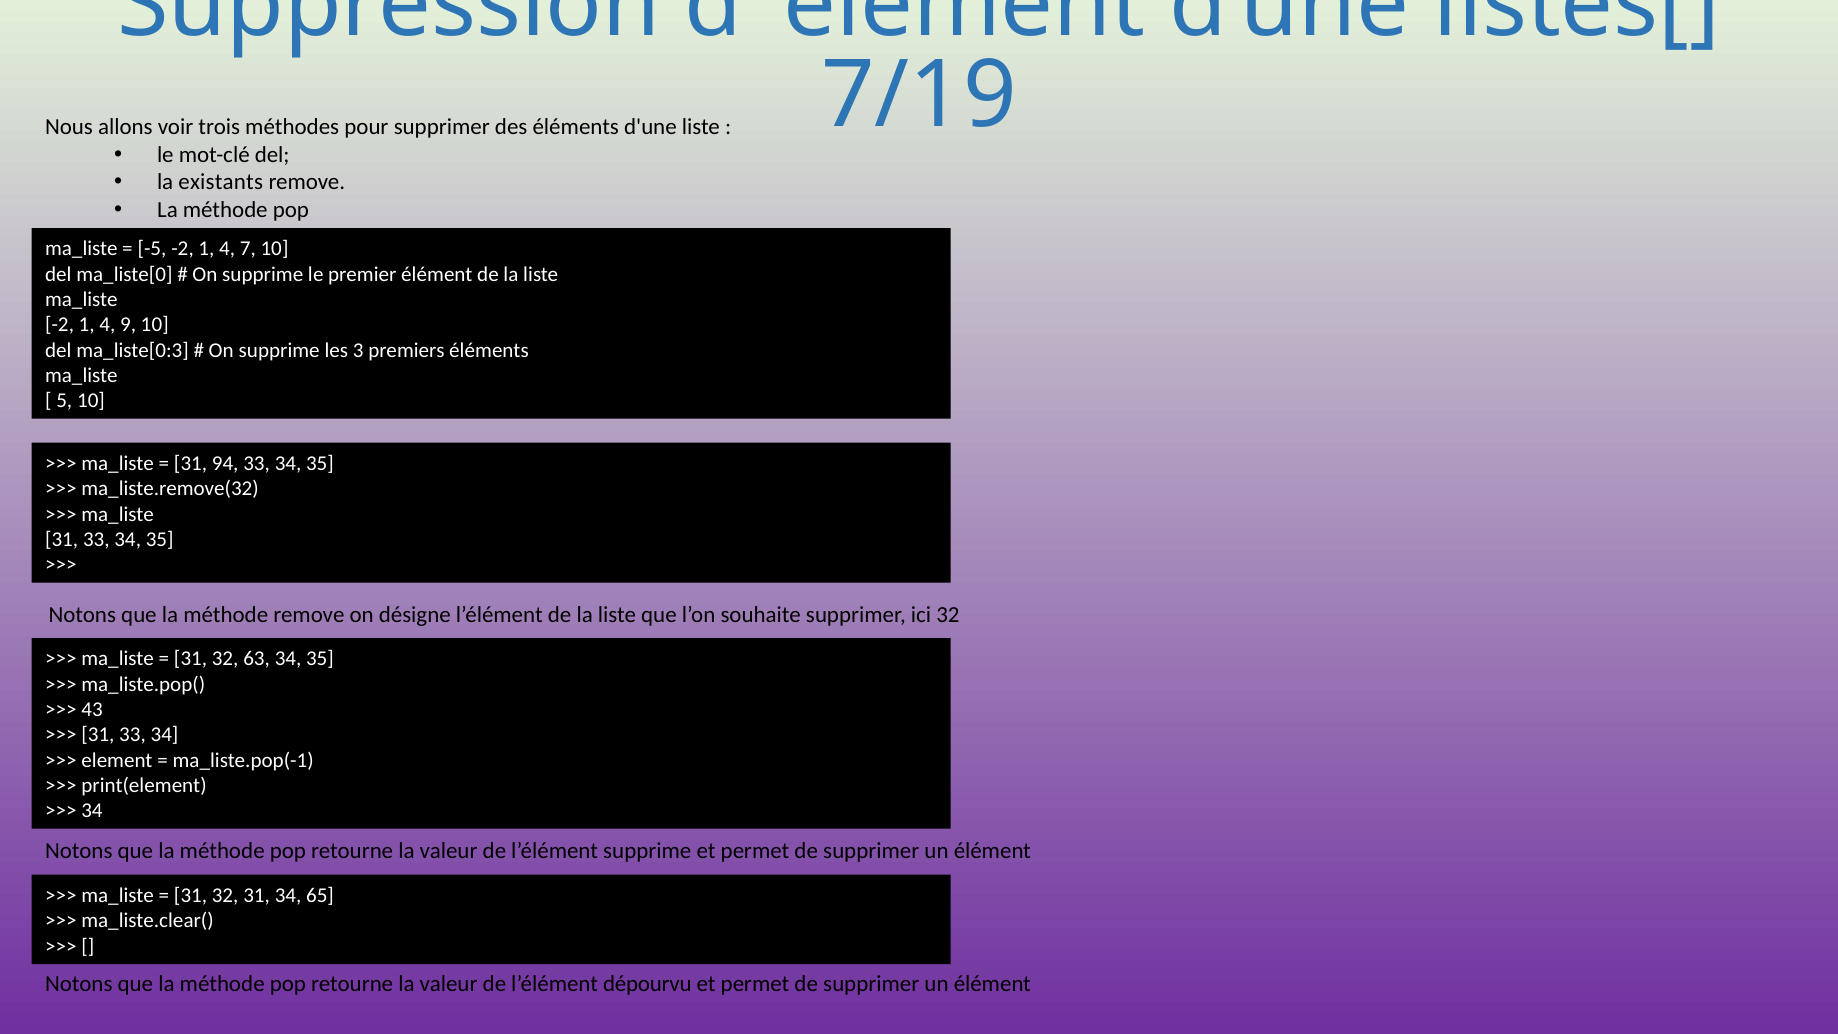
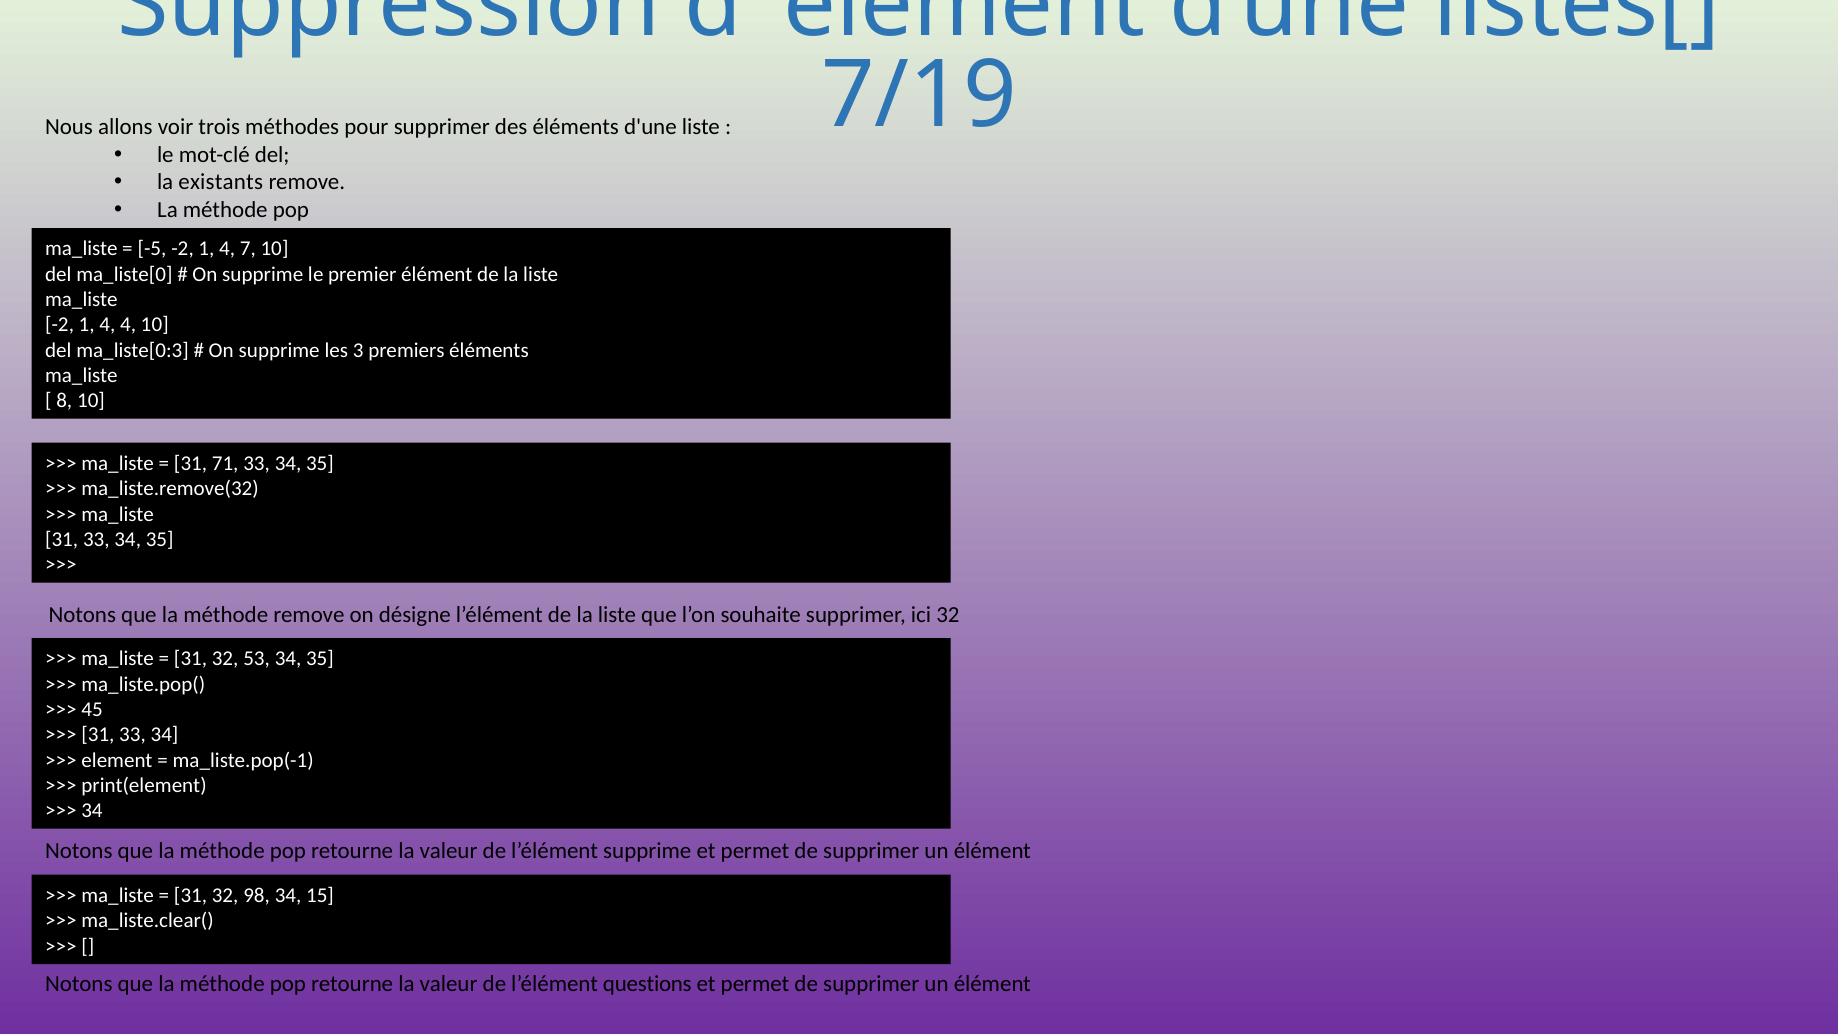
4 9: 9 -> 4 (128, 325)
5: 5 -> 8 (64, 401)
94: 94 -> 71 (225, 464)
63: 63 -> 53 (257, 659)
43: 43 -> 45 (92, 709)
32 31: 31 -> 98 (257, 895)
65: 65 -> 15 (320, 895)
dépourvu: dépourvu -> questions (647, 984)
